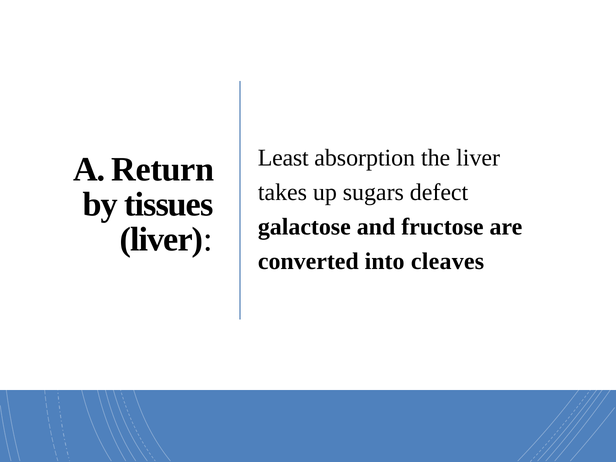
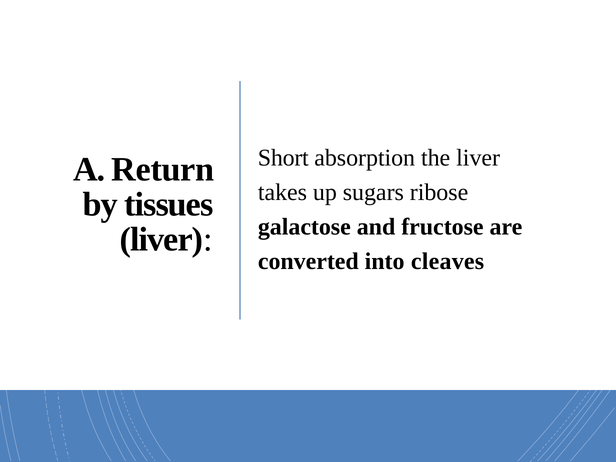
Least: Least -> Short (283, 158)
defect: defect -> ribose (439, 192)
